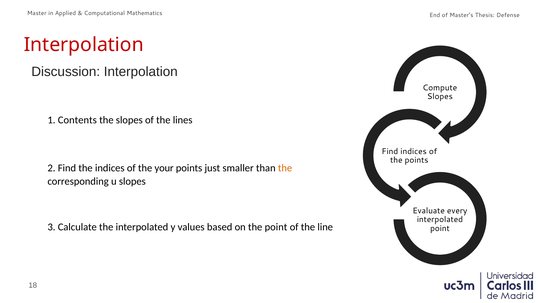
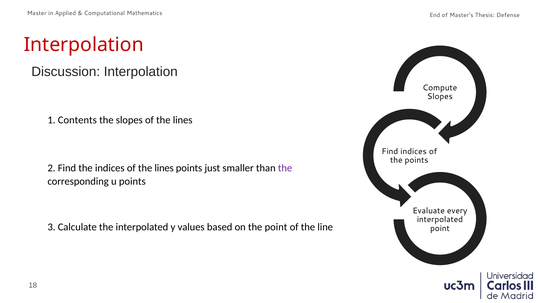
indices of the your: your -> lines (164, 168)
the colour: orange -> purple (285, 168)
u slopes: slopes -> points (132, 181)
